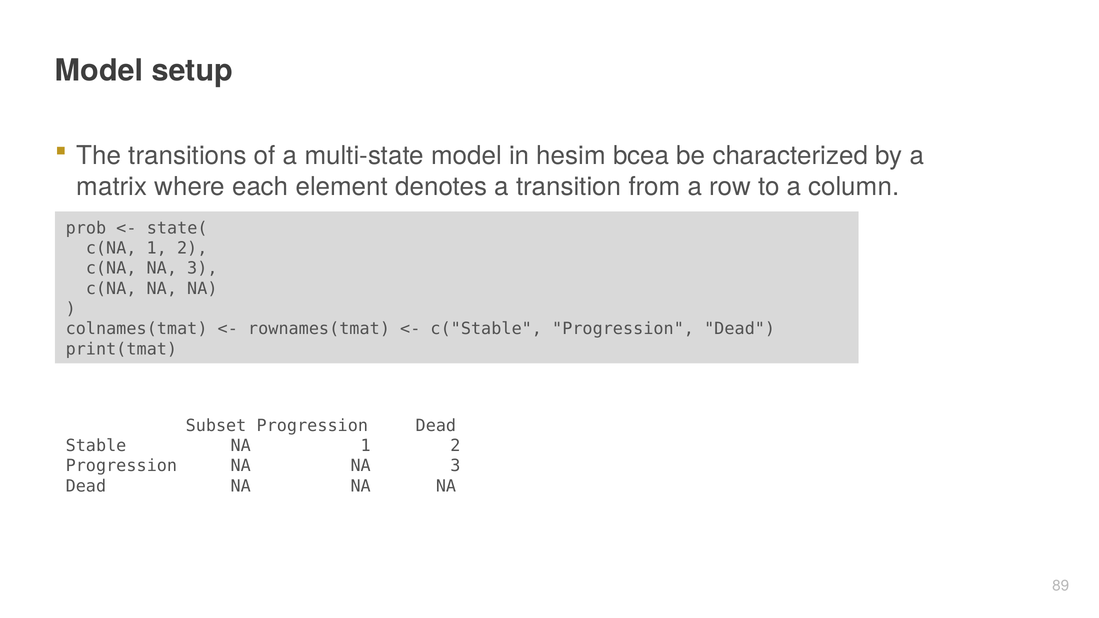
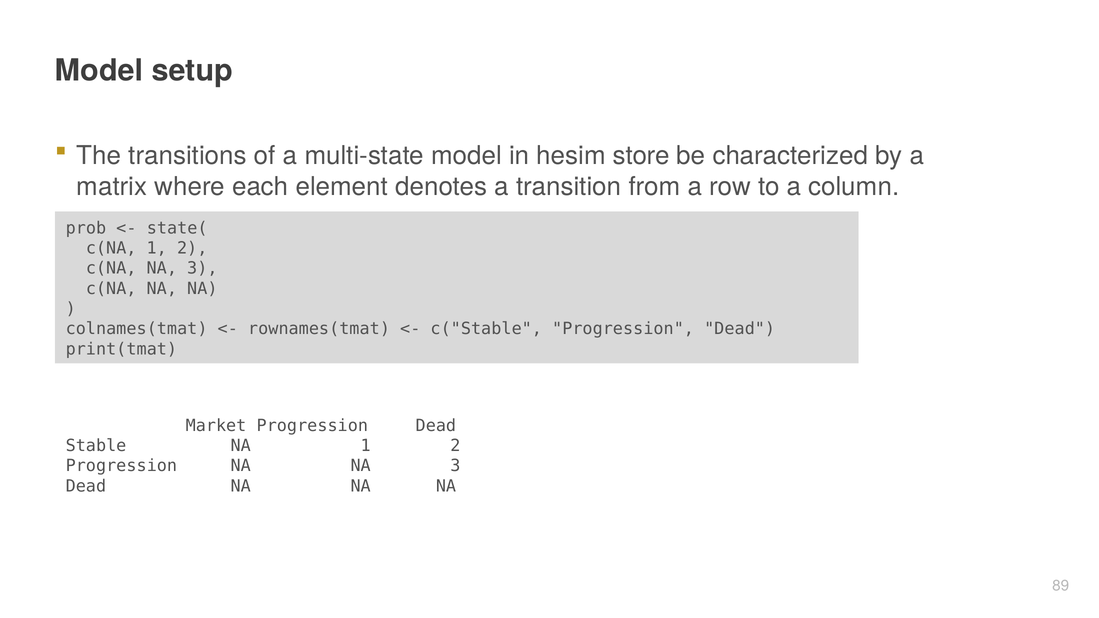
bcea: bcea -> store (641, 156)
Subset: Subset -> Market (216, 426)
